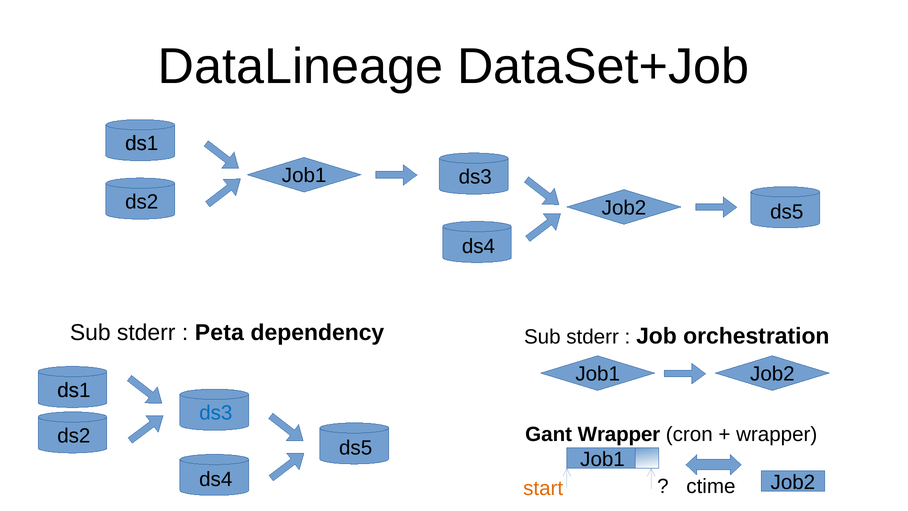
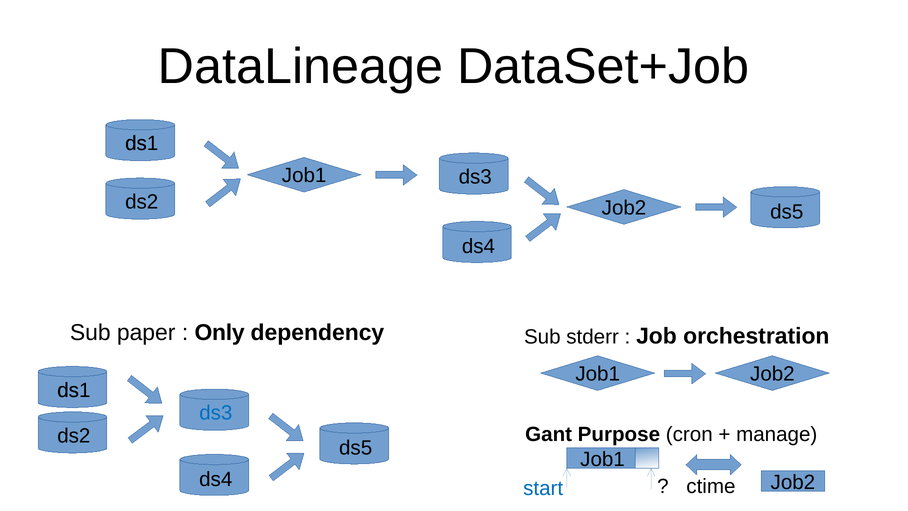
stderr: stderr -> paper (146, 333)
Peta: Peta -> Only (220, 333)
Gant Wrapper: Wrapper -> Purpose (619, 434)
wrapper: wrapper -> manage (777, 434)
start colour: orange -> blue (543, 488)
